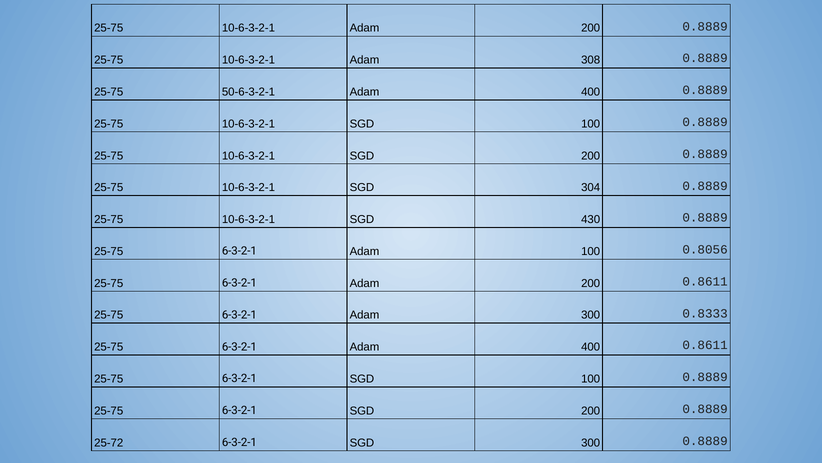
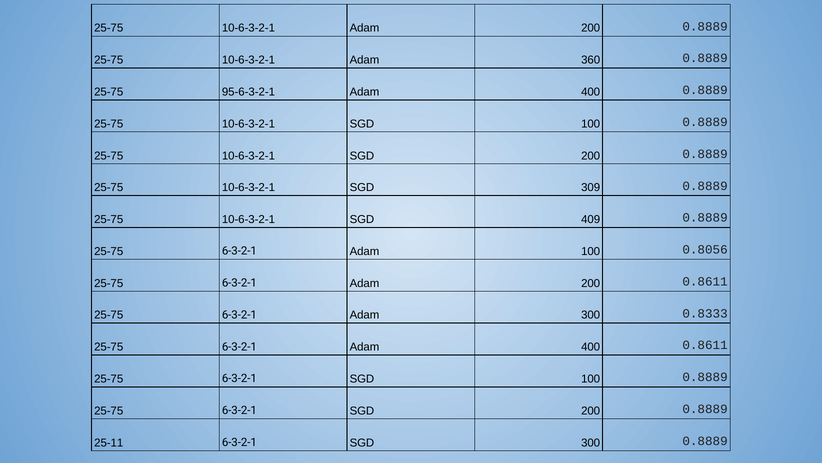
308: 308 -> 360 (591, 60)
50-6-3-2-1: 50-6-3-2-1 -> 95-6-3-2-1 (248, 92)
304: 304 -> 309 (591, 187)
430: 430 -> 409 (591, 219)
25-72: 25-72 -> 25-11 (109, 442)
